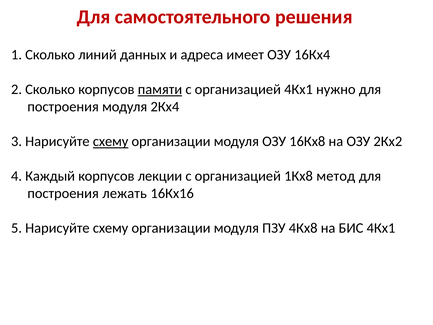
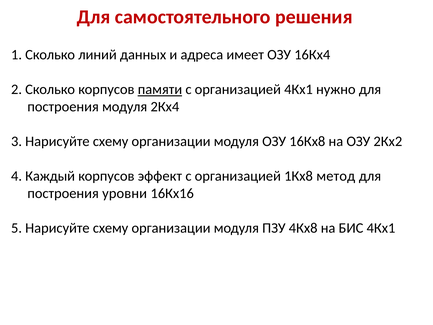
схему underline: present -> none (111, 141)
лекции: лекции -> эффект (160, 176)
лежать: лежать -> уровни (125, 193)
